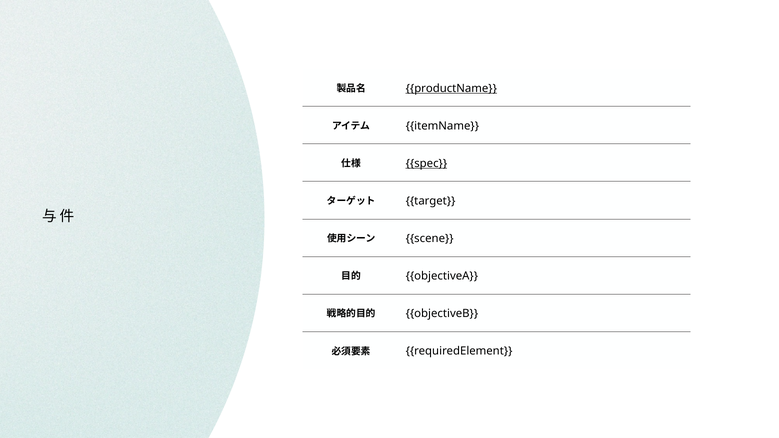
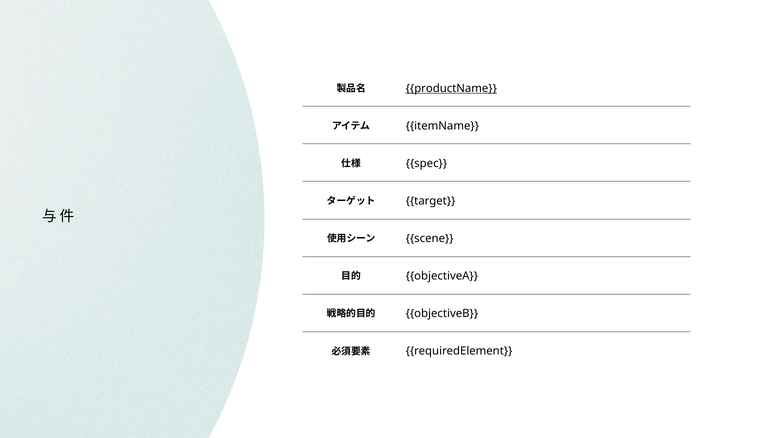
spec underline: present -> none (426, 163)
